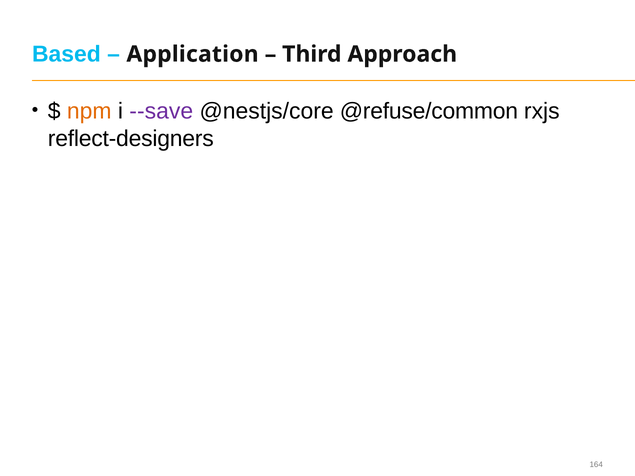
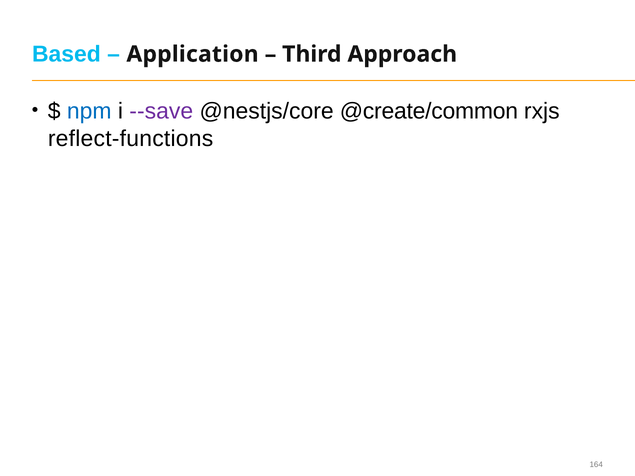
npm colour: orange -> blue (89, 111)
@refuse/common: @refuse/common -> @create/common (429, 111)
reflect-designers: reflect-designers -> reflect-functions (131, 139)
